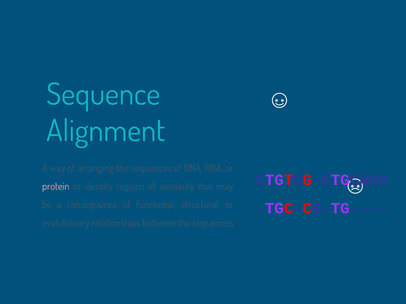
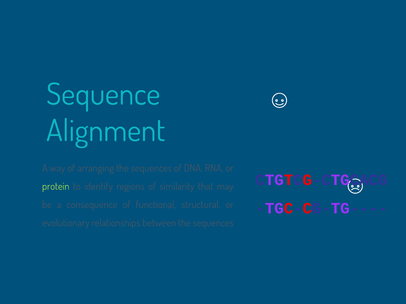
protein colour: pink -> light green (56, 187)
